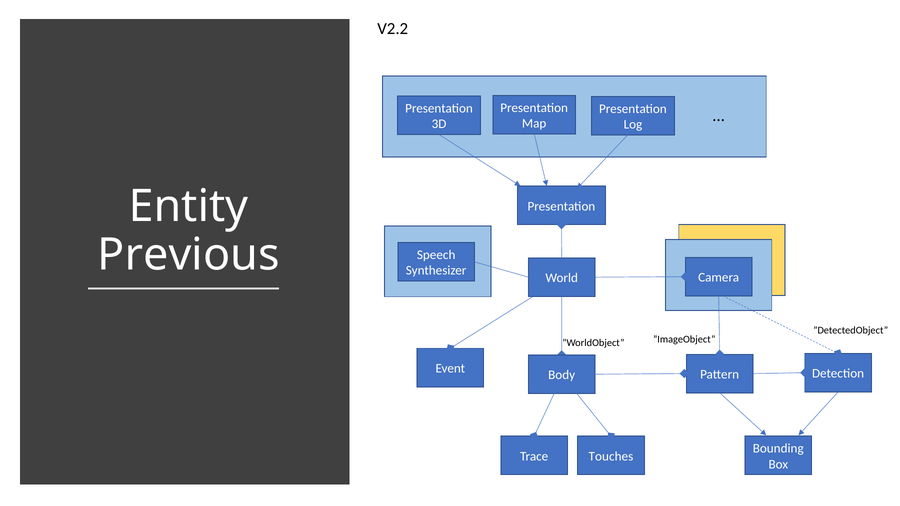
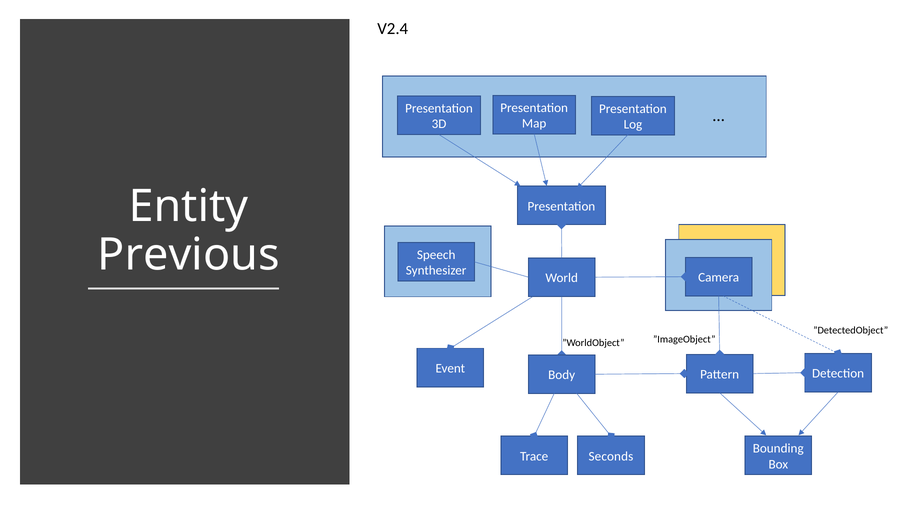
V2.2: V2.2 -> V2.4 (393, 29)
Touches: Touches -> Seconds (611, 457)
